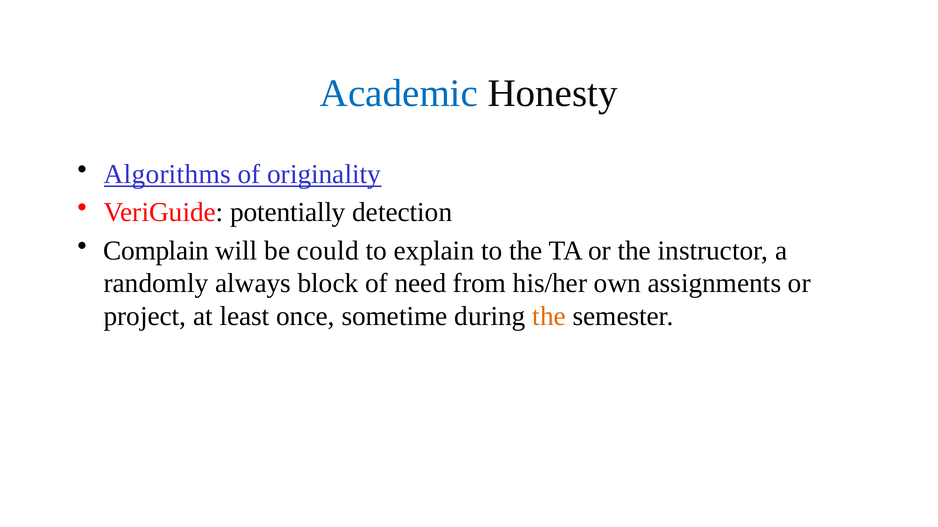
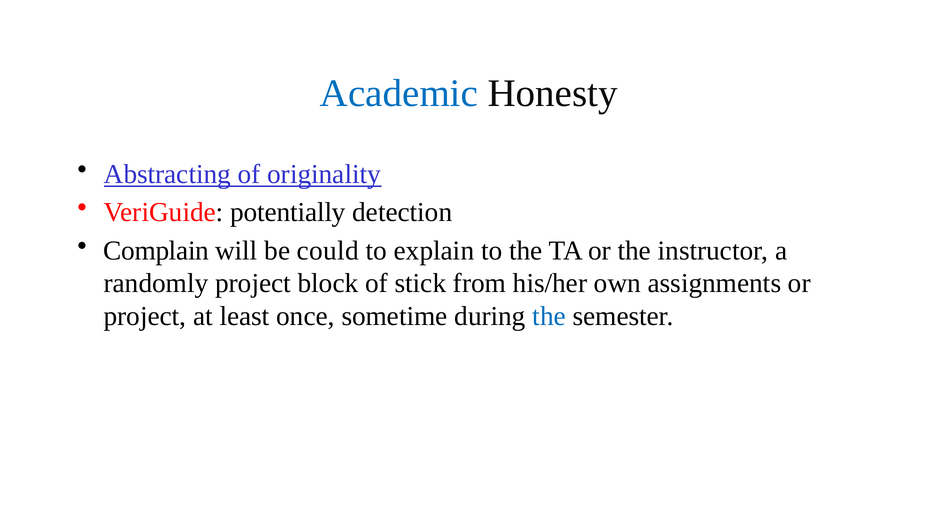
Algorithms: Algorithms -> Abstracting (167, 174)
randomly always: always -> project (253, 284)
need: need -> stick (420, 284)
the colour: orange -> blue (549, 317)
